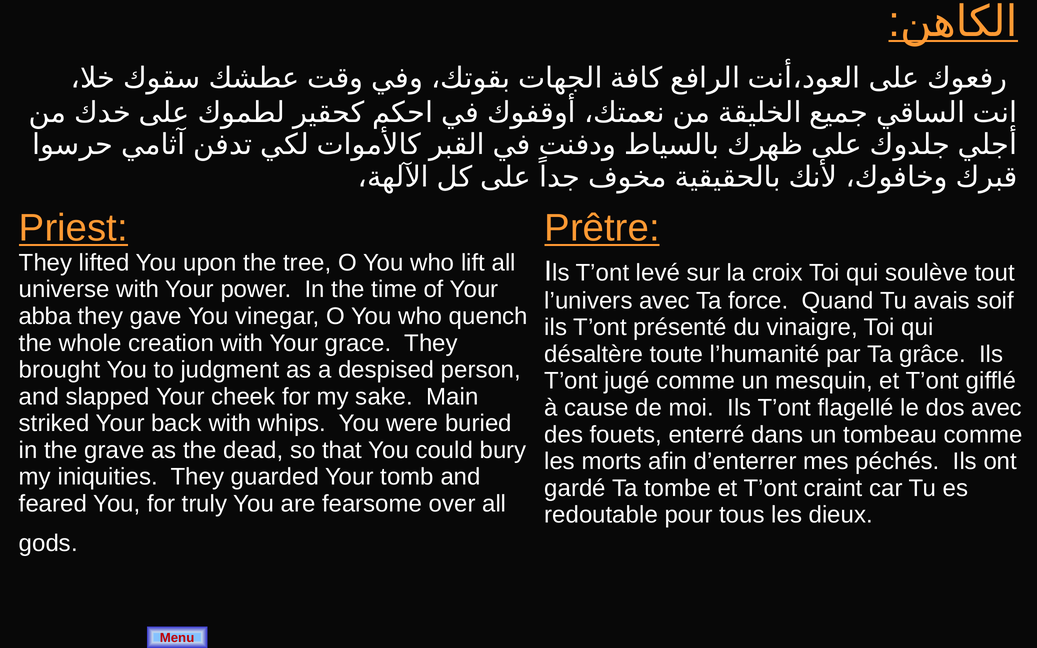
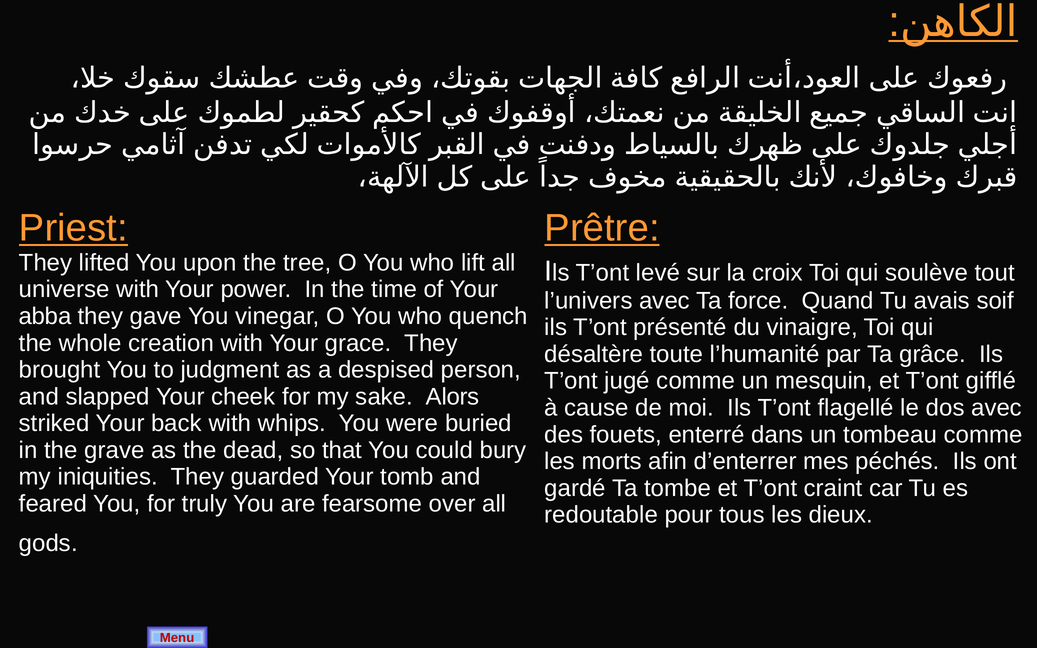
Main: Main -> Alors (453, 397)
